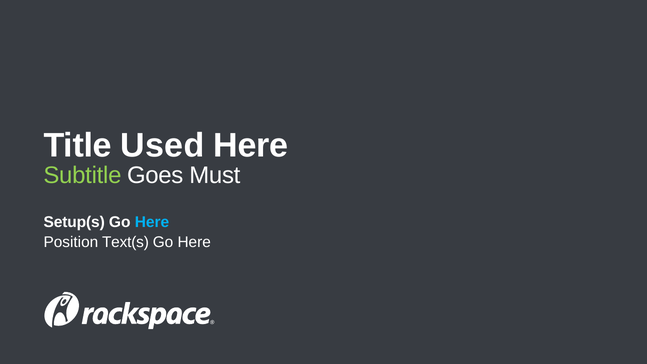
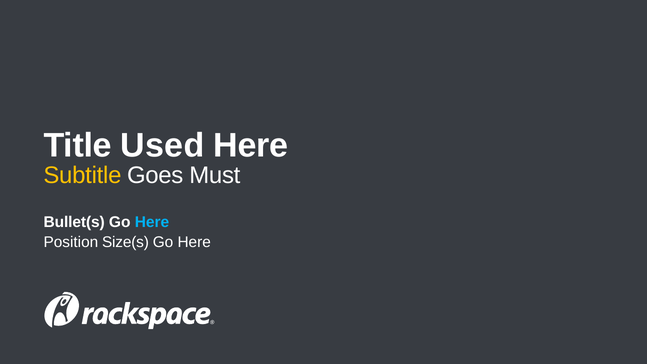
Subtitle colour: light green -> yellow (82, 175)
Setup(s: Setup(s -> Bullet(s (74, 222)
Text(s: Text(s -> Size(s (125, 242)
